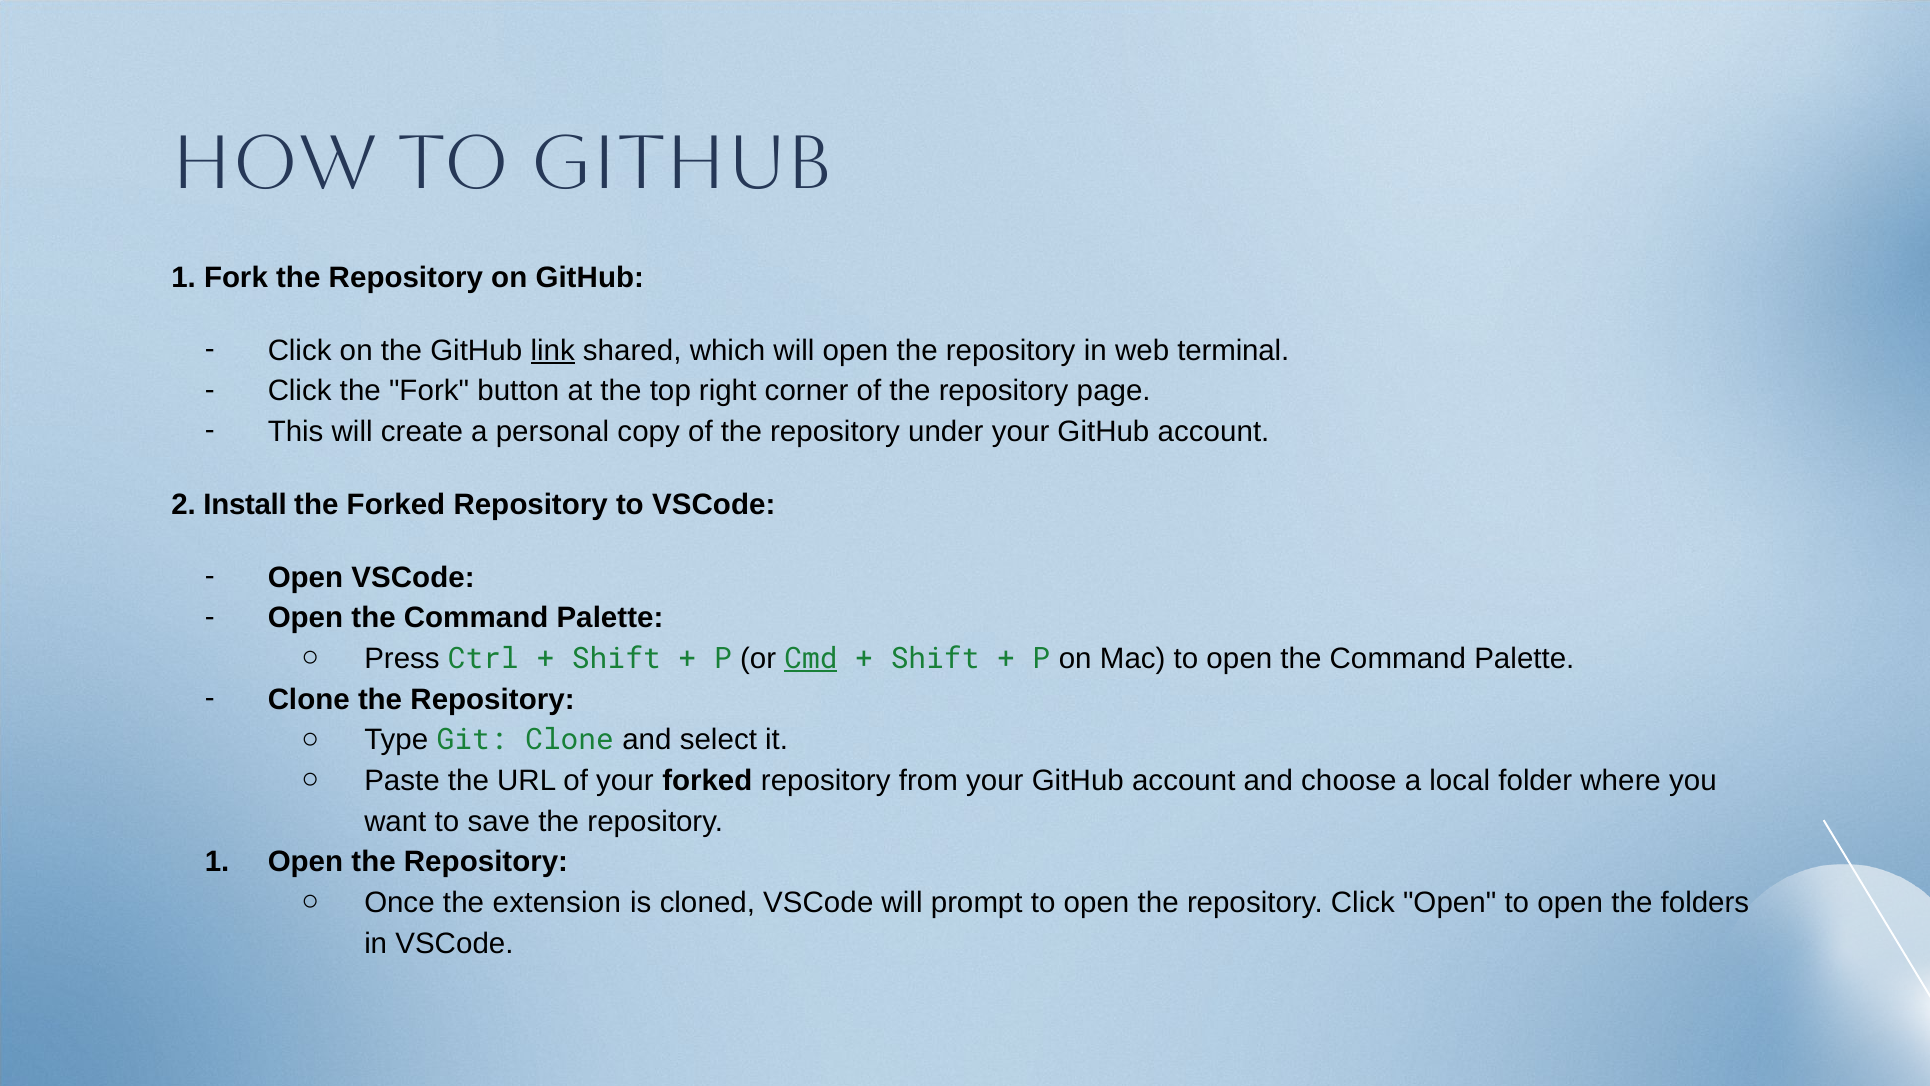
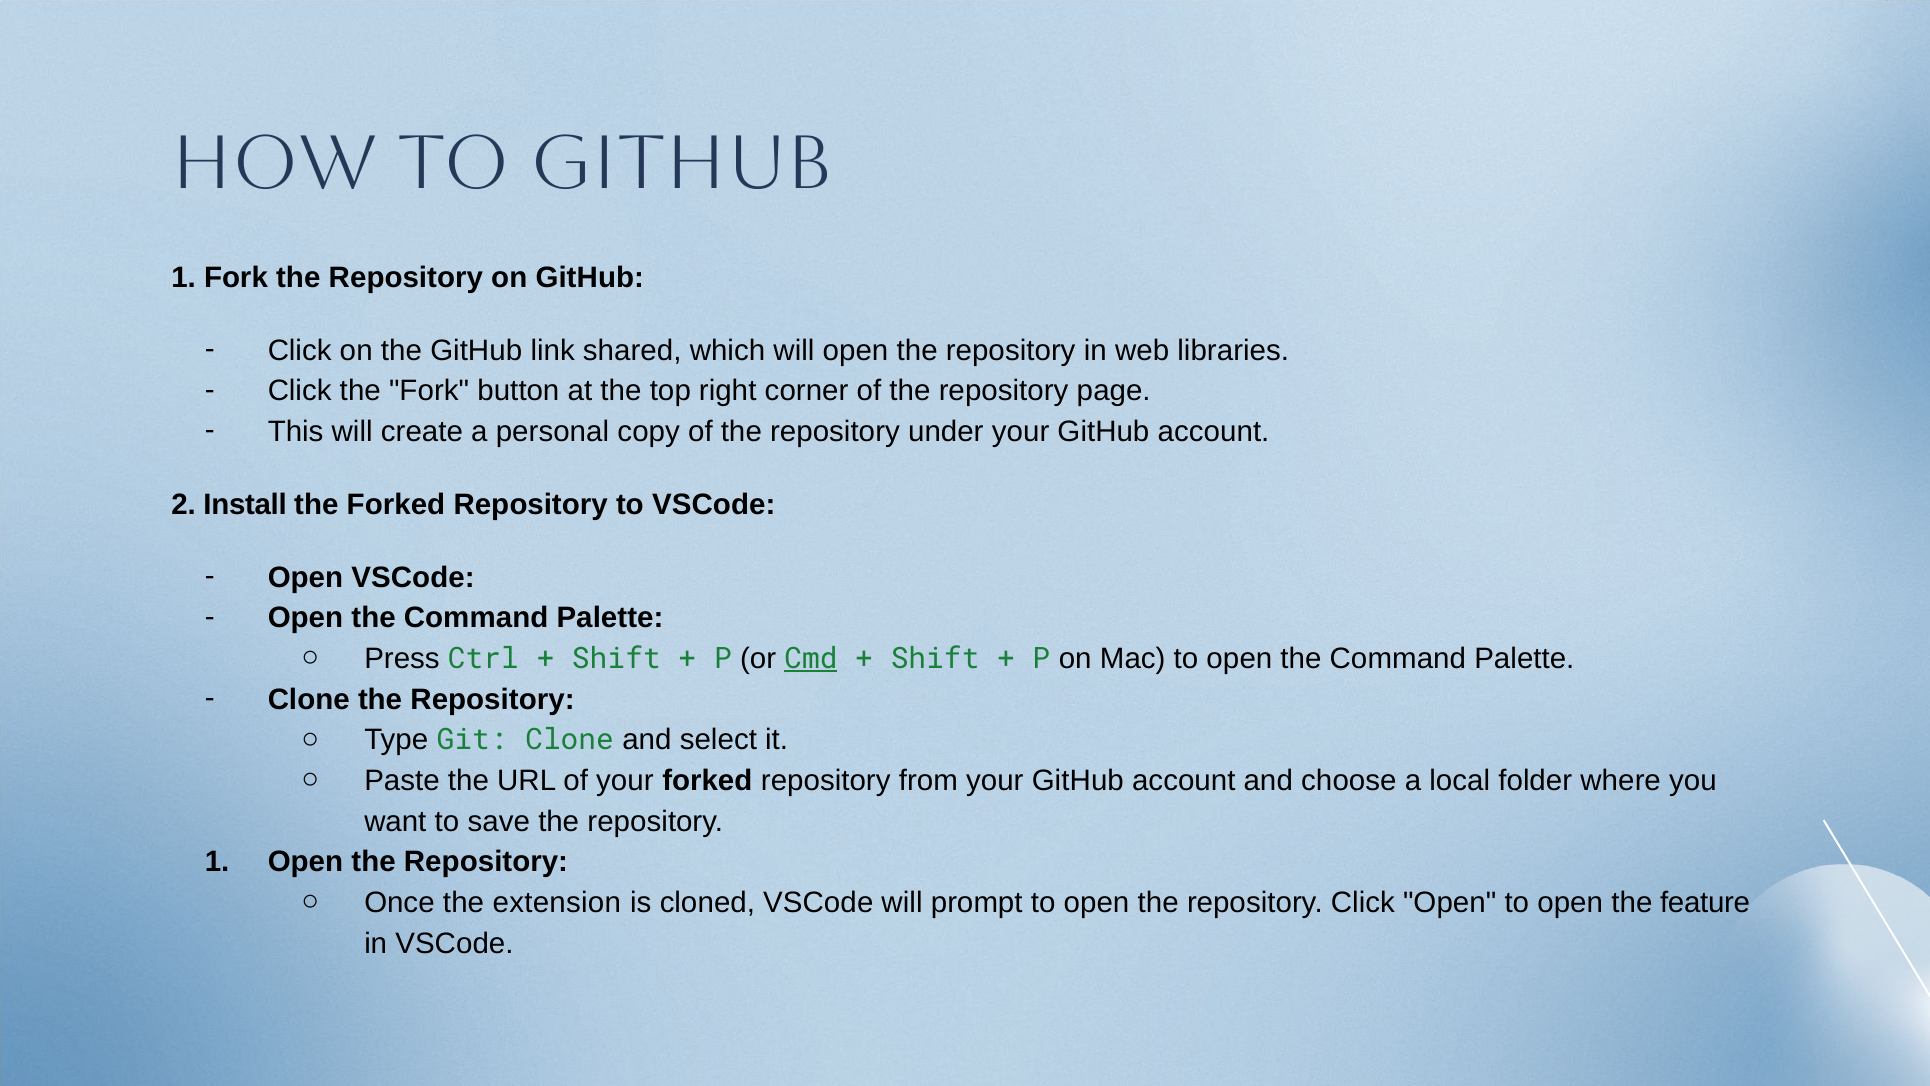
link underline: present -> none (553, 350)
terminal: terminal -> libraries (1233, 350)
folders: folders -> feature (1705, 902)
